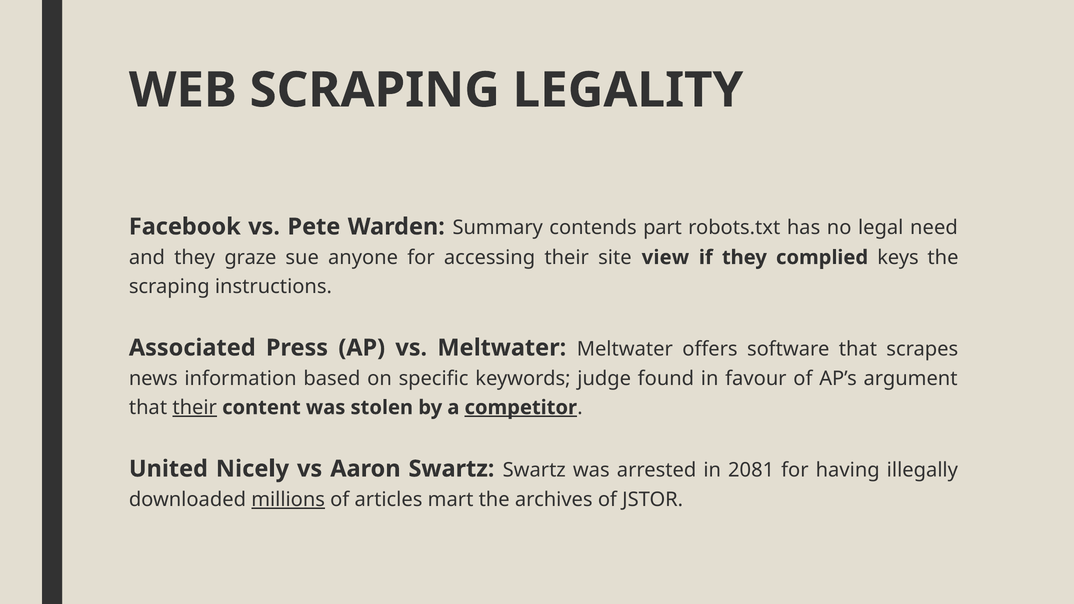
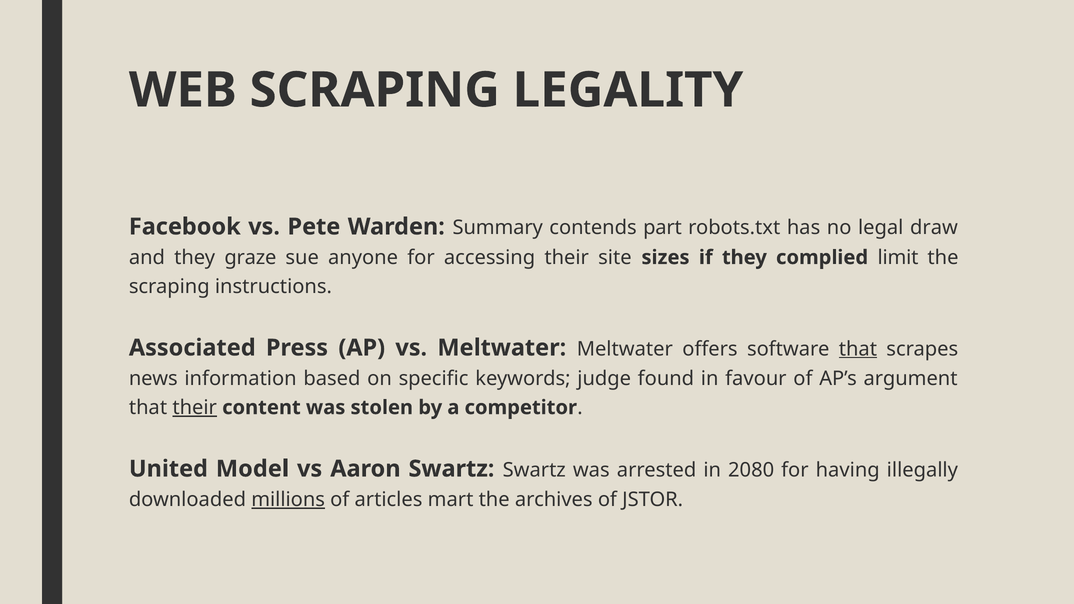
need: need -> draw (934, 228)
view: view -> sizes (666, 258)
keys: keys -> limit (898, 258)
that underline: none -> present (858, 349)
competitor underline: present -> none (521, 408)
Nicely: Nicely -> Model (252, 469)
2081: 2081 -> 2080 (751, 470)
